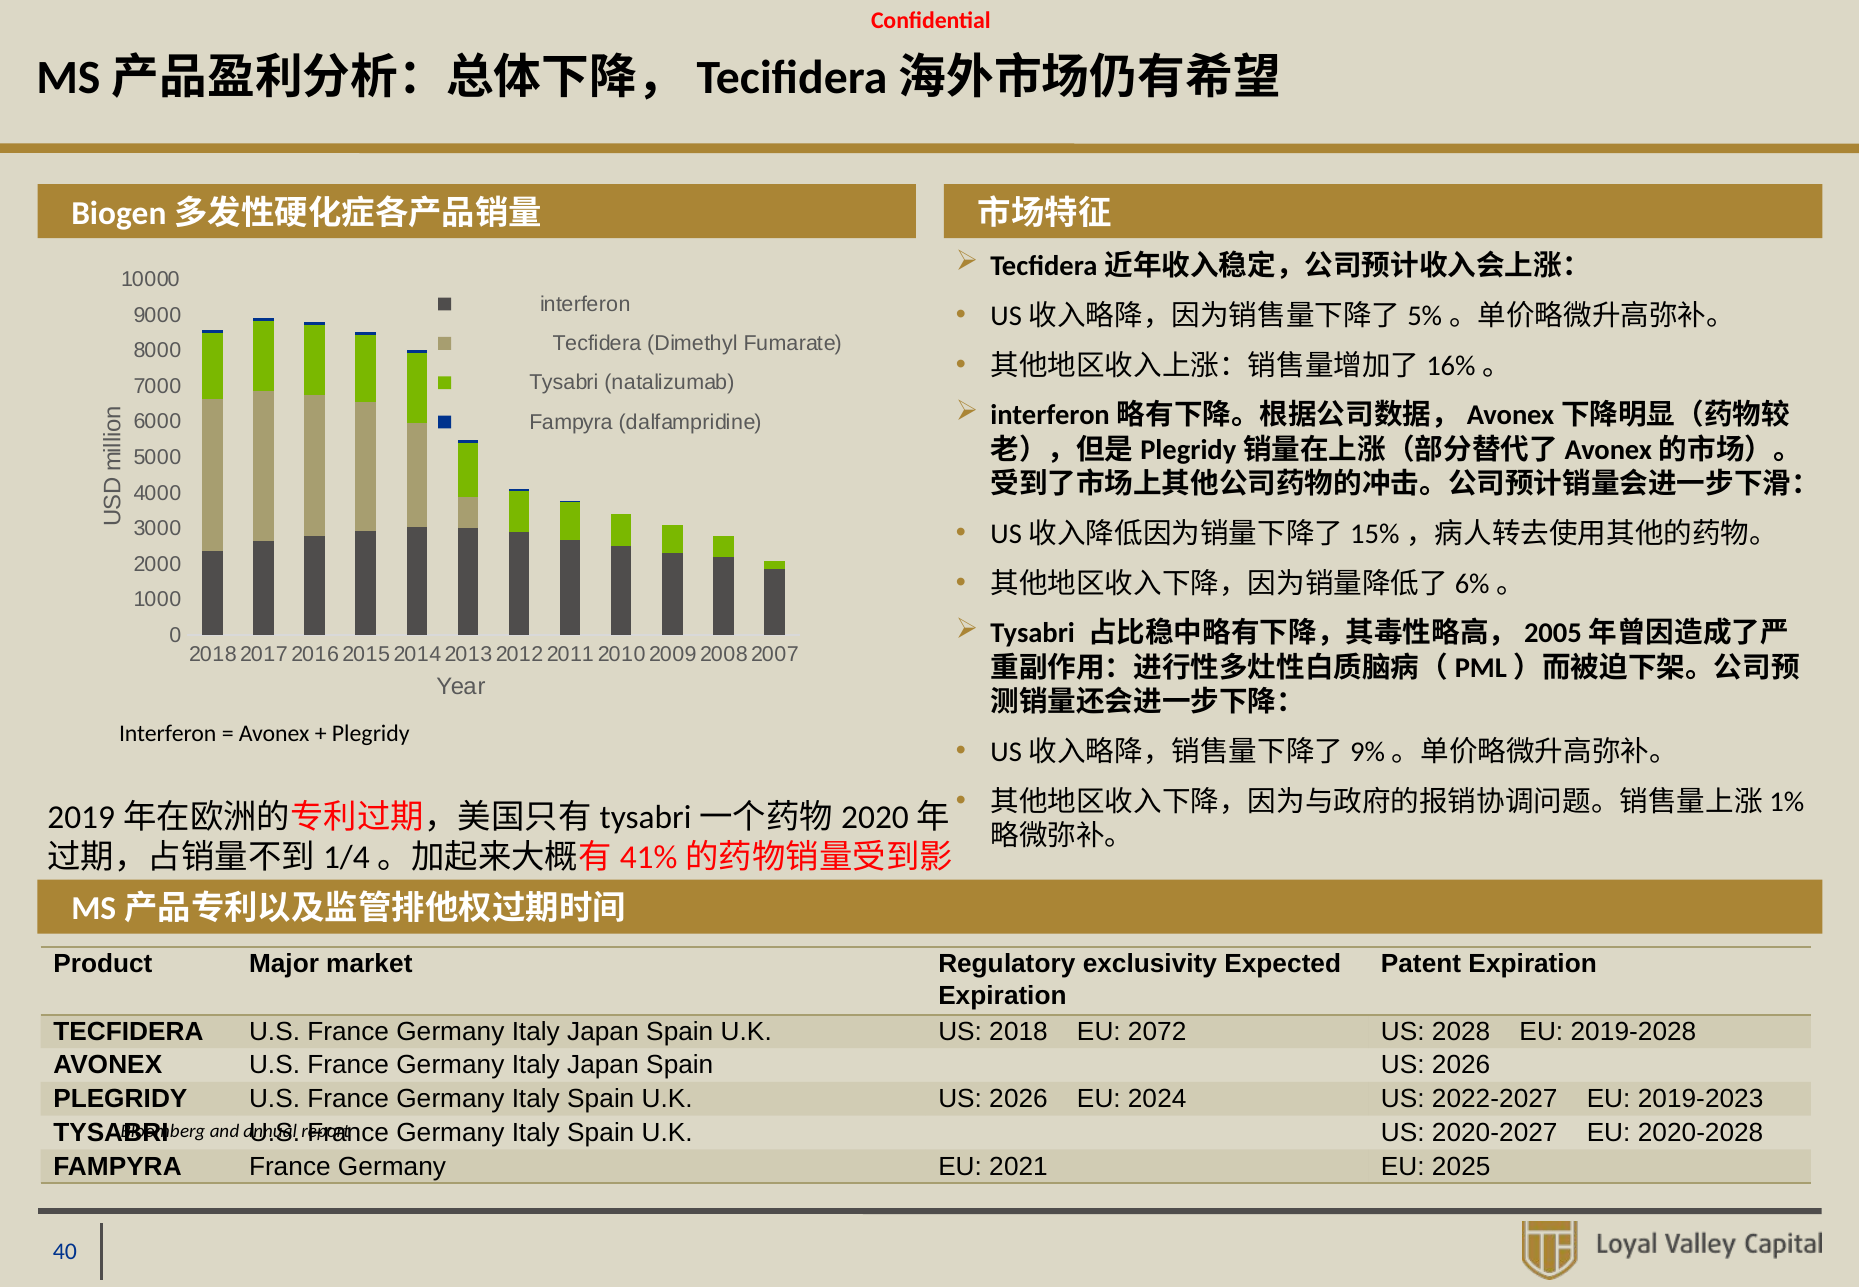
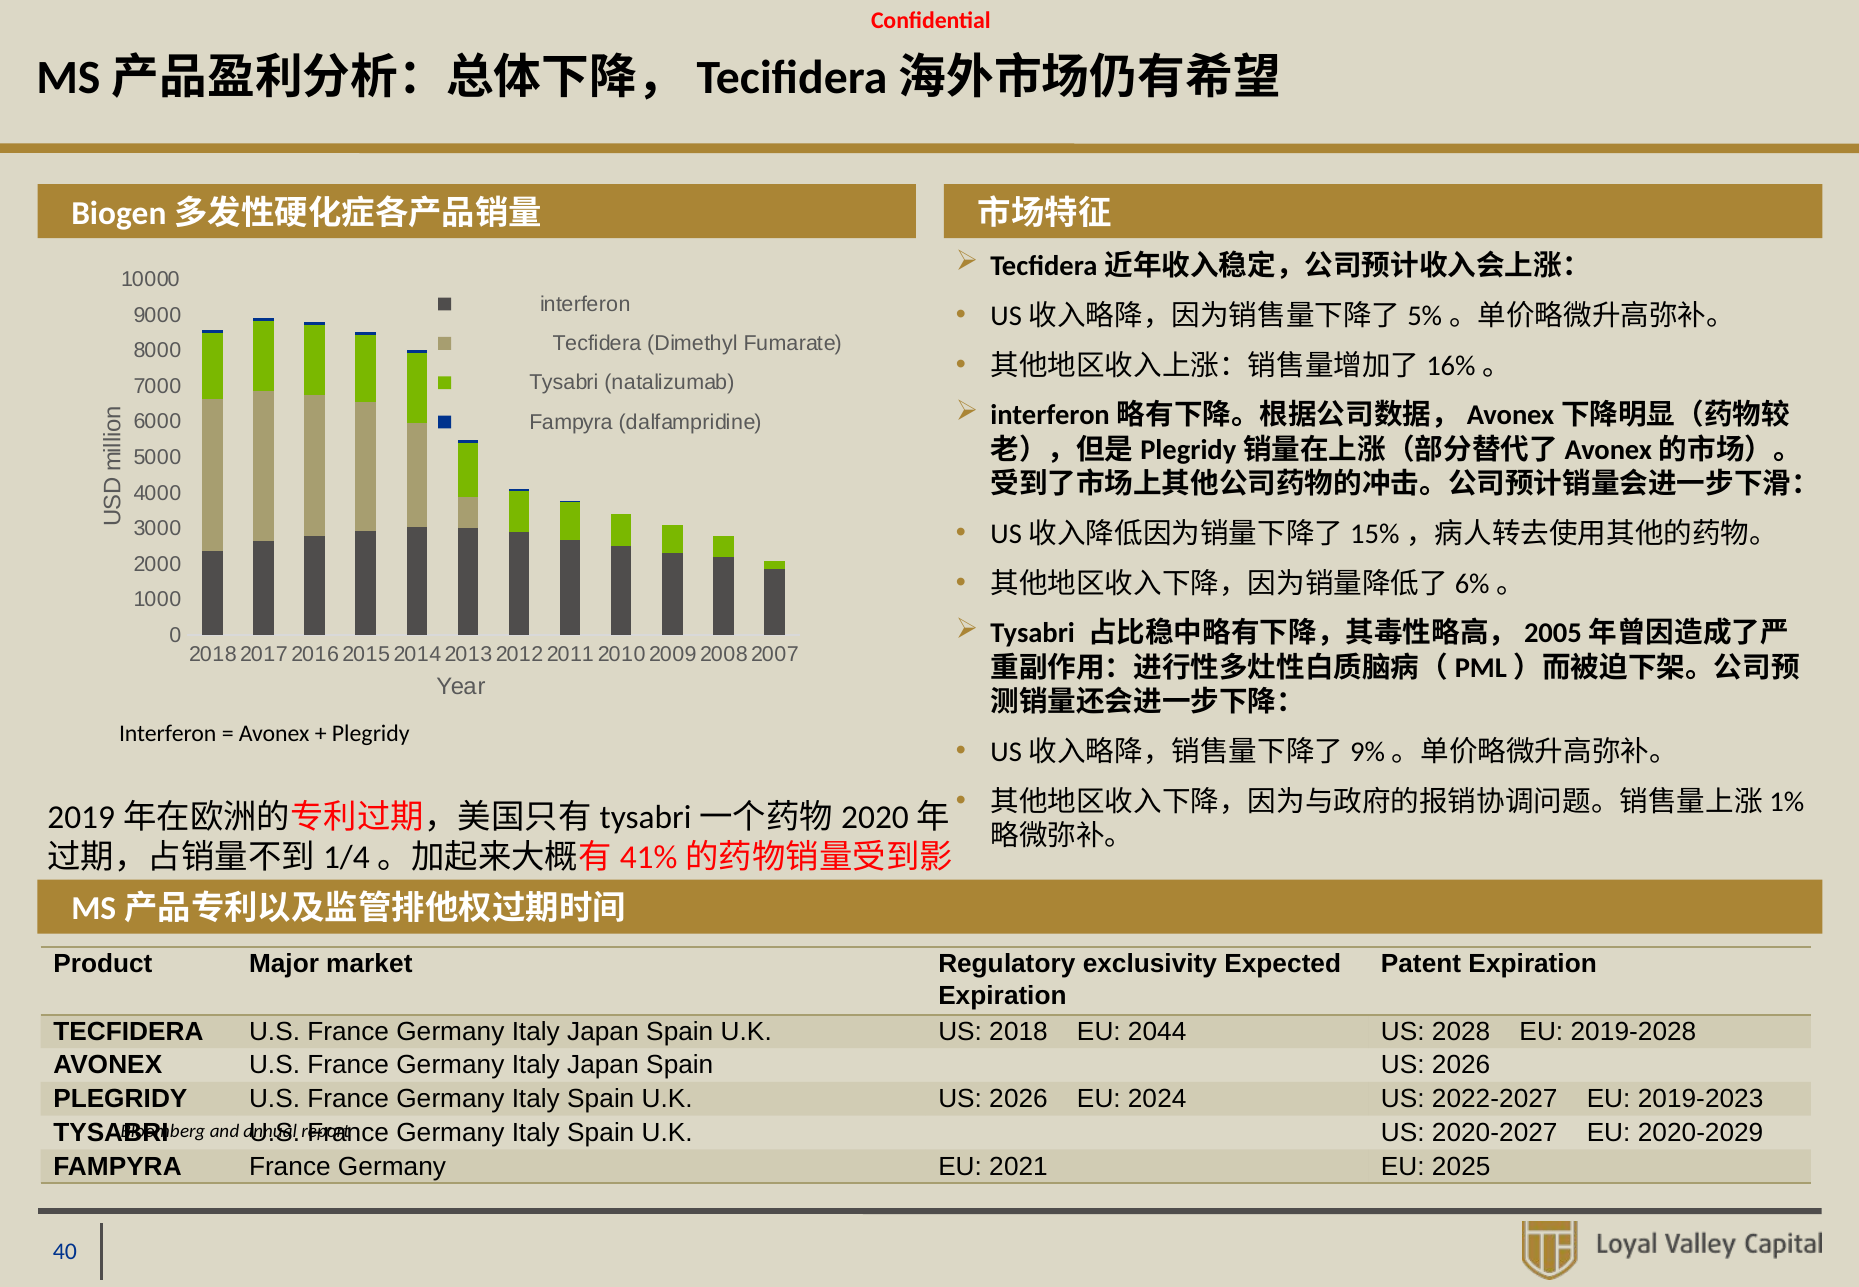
2072: 2072 -> 2044 (1157, 1032)
2020-2028: 2020-2028 -> 2020-2029 (1701, 1133)
